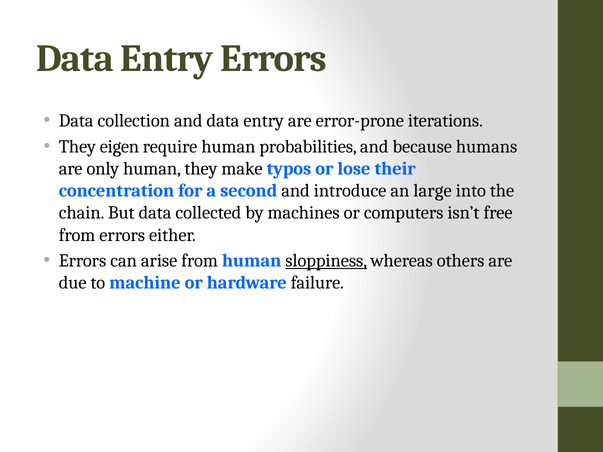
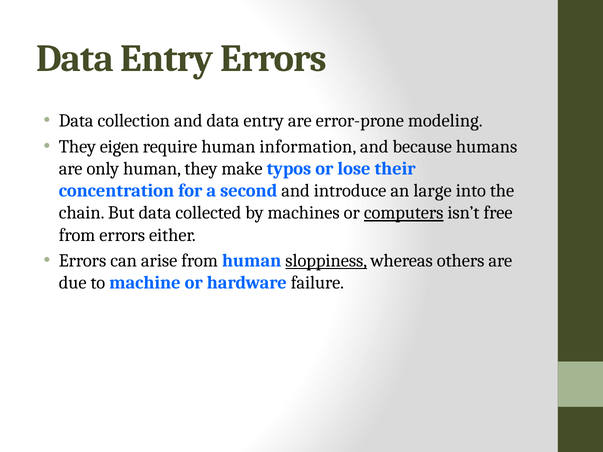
iterations: iterations -> modeling (445, 121)
probabilities: probabilities -> information (308, 147)
computers underline: none -> present (404, 213)
